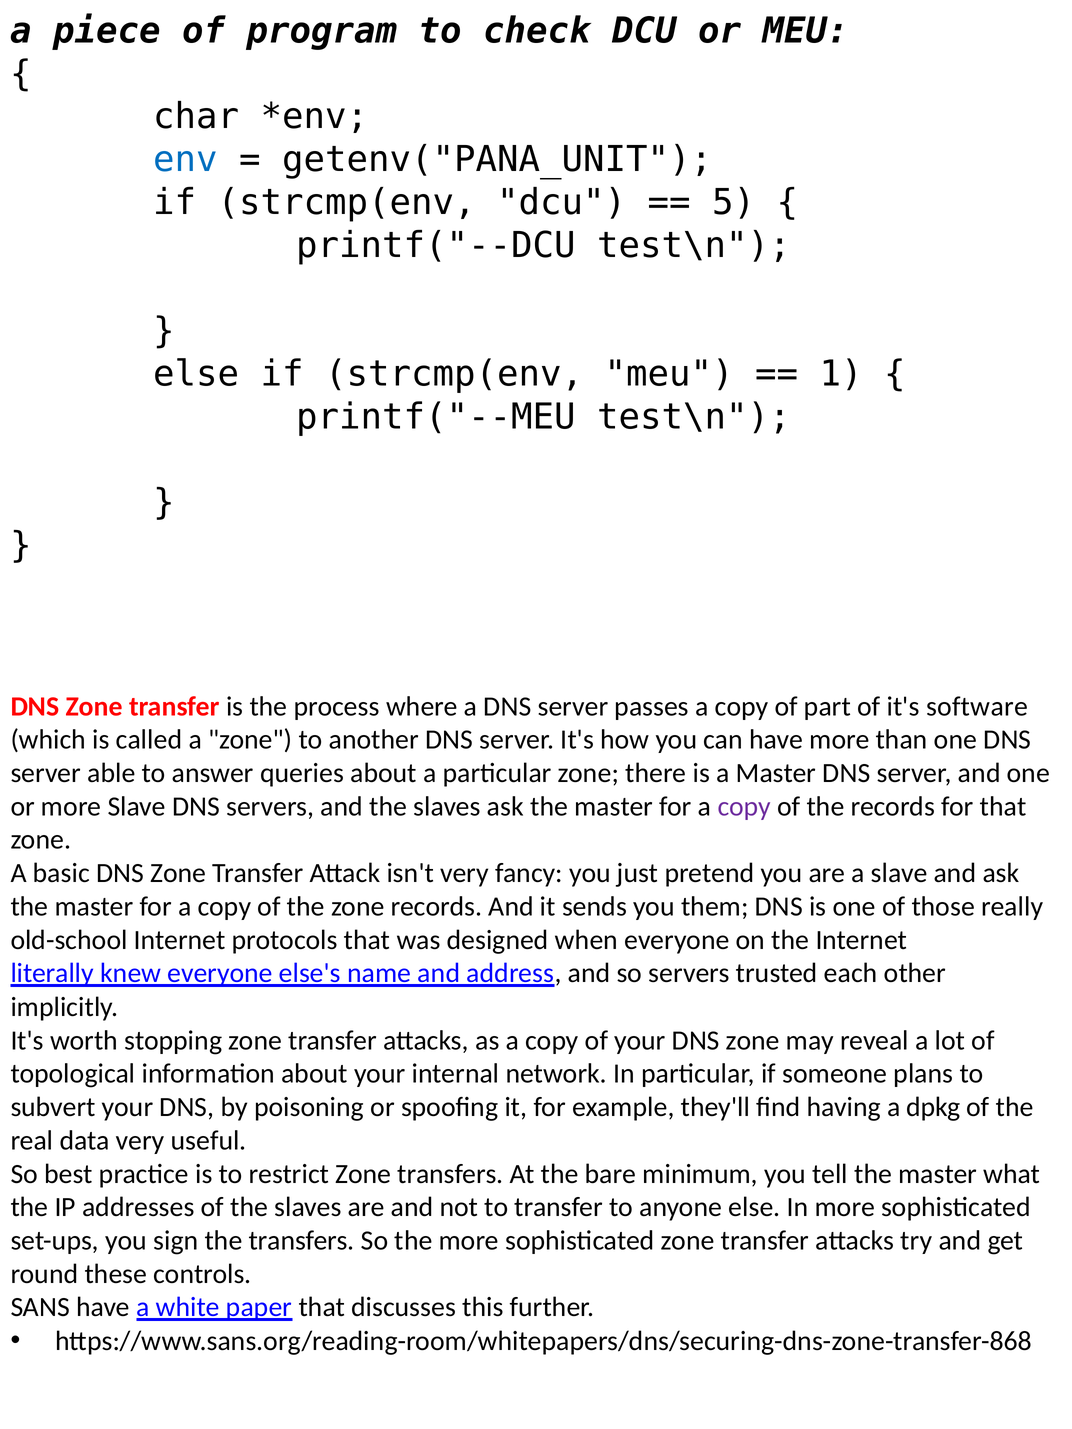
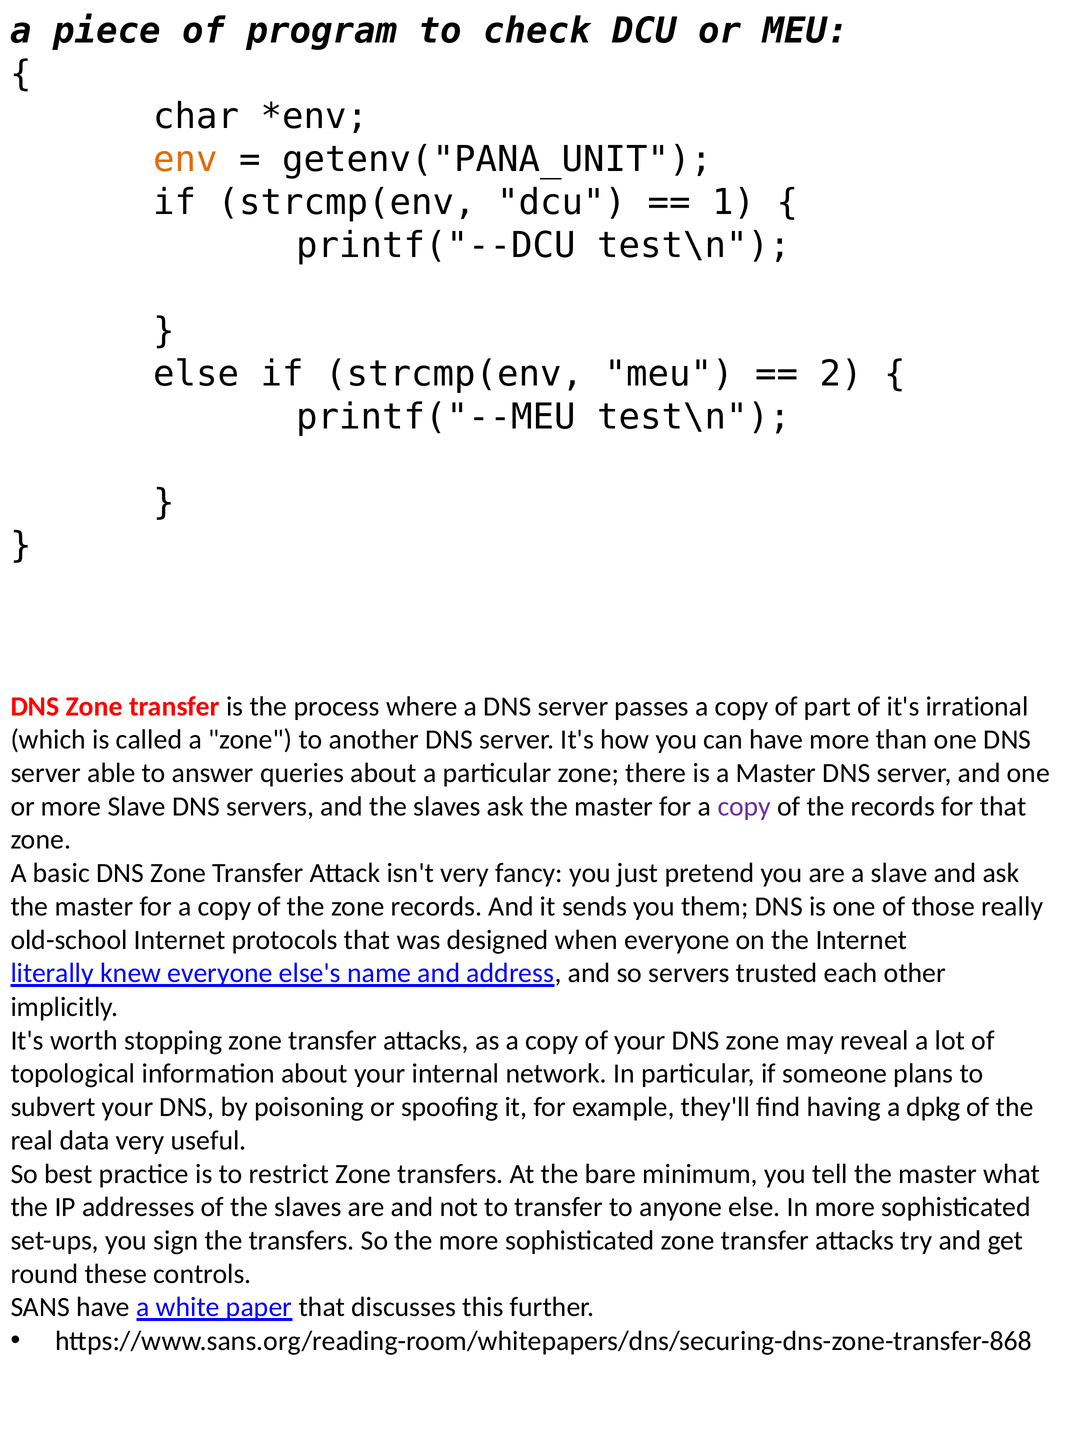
env colour: blue -> orange (186, 160)
5: 5 -> 1 (734, 202)
1: 1 -> 2 (841, 374)
software: software -> irrational (977, 707)
